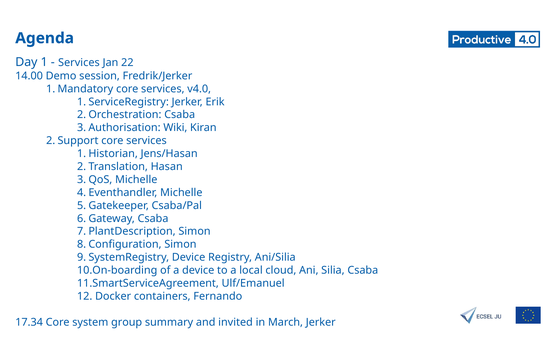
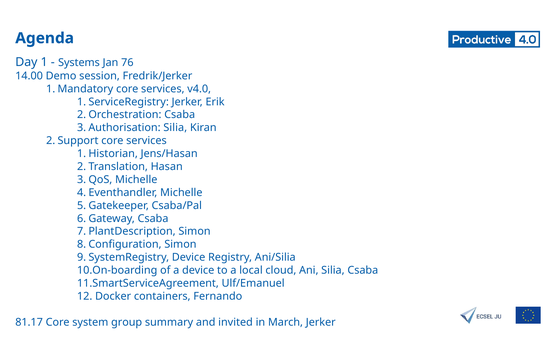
Services: Services -> Systems (79, 63)
22: 22 -> 76 (127, 63)
Wiki: Wiki -> Silia (175, 128)
17.34: 17.34 -> 81.17 (29, 323)
